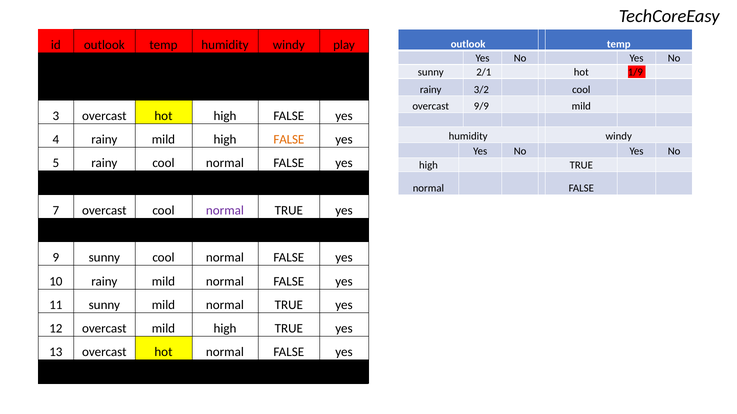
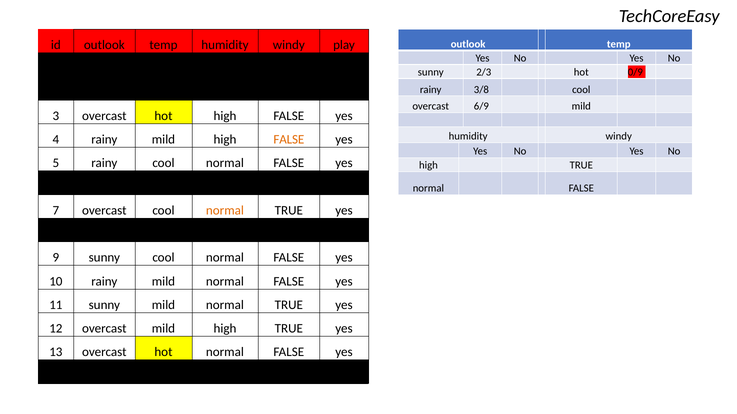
2/1: 2/1 -> 2/3 (484, 72)
1/9: 1/9 -> 0/9 (635, 72)
3/2: 3/2 -> 3/8 (481, 90)
9/9: 9/9 -> 6/9 (481, 106)
normal colour: purple -> orange (225, 211)
